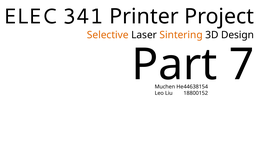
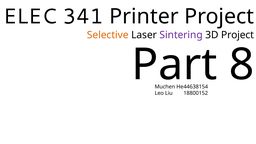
Sintering colour: orange -> purple (181, 35)
3D Design: Design -> Project (238, 35)
7: 7 -> 8 (241, 65)
